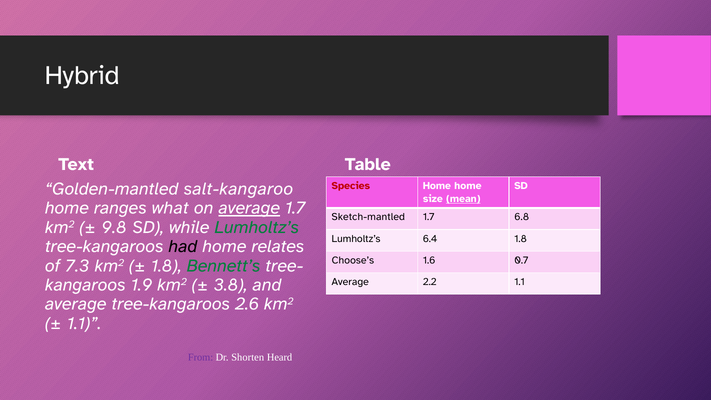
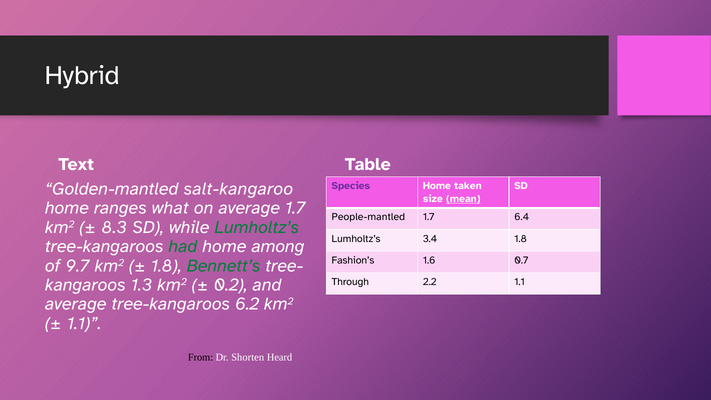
Species colour: red -> purple (351, 186)
Home home: home -> taken (468, 186)
average underline: present -> none (249, 208)
Sketch-mantled: Sketch-mantled -> People-mantled (368, 217)
6.8: 6.8 -> 6.4 (522, 217)
9.8: 9.8 -> 8.3 (114, 227)
6.4: 6.4 -> 3.4 (430, 239)
had colour: black -> green (183, 246)
relates: relates -> among (278, 246)
Choose’s: Choose’s -> Fashion’s (353, 260)
7.3: 7.3 -> 9.7 (77, 266)
Average: Average -> Through (350, 282)
1.9: 1.9 -> 1.3 (141, 285)
3.8: 3.8 -> 0.2 (231, 285)
2.6: 2.6 -> 6.2 (247, 304)
From colour: purple -> black (201, 358)
